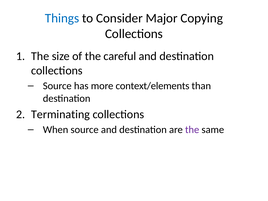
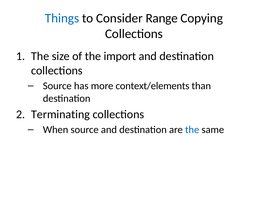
Major: Major -> Range (162, 18)
careful: careful -> import (120, 56)
the colour: purple -> blue (192, 130)
